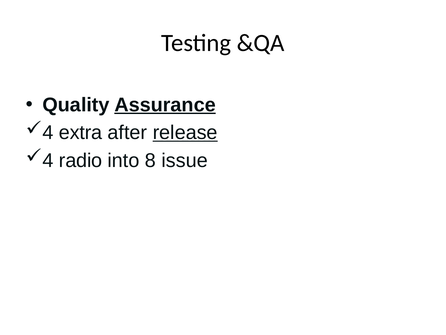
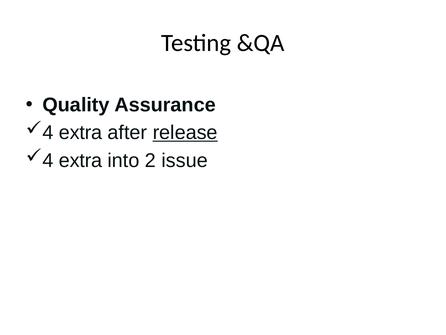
Assurance underline: present -> none (165, 105)
radio: radio -> extra (81, 160)
8: 8 -> 2 (150, 160)
